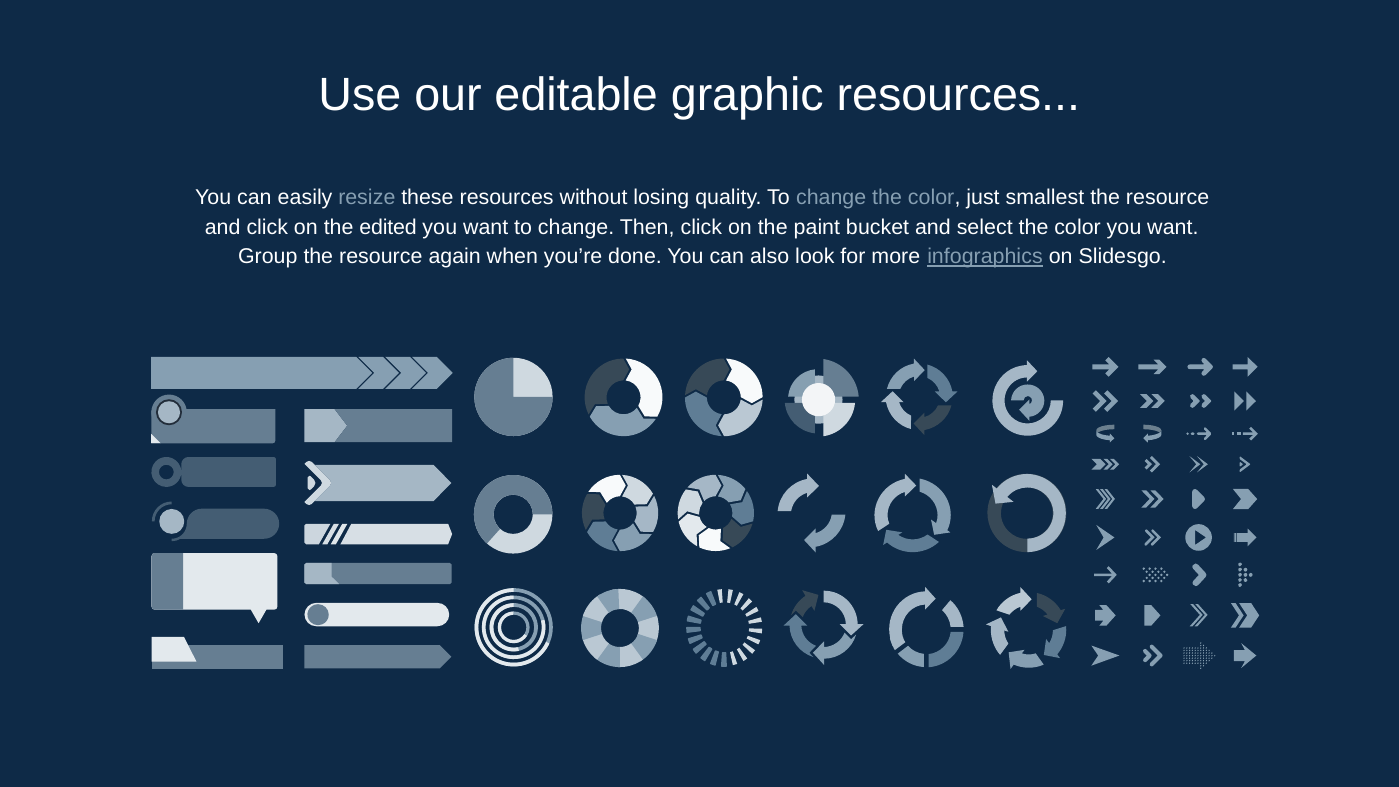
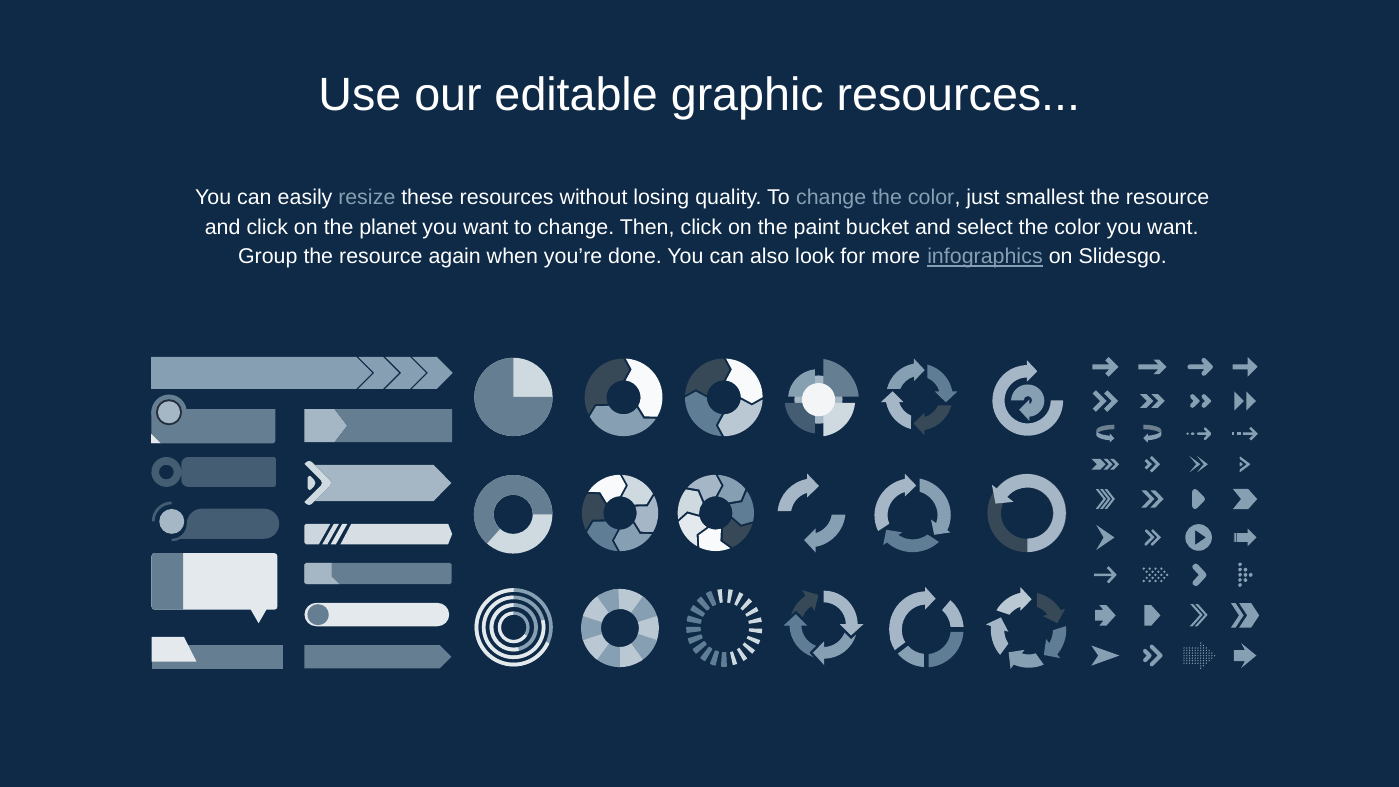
edited: edited -> planet (388, 227)
